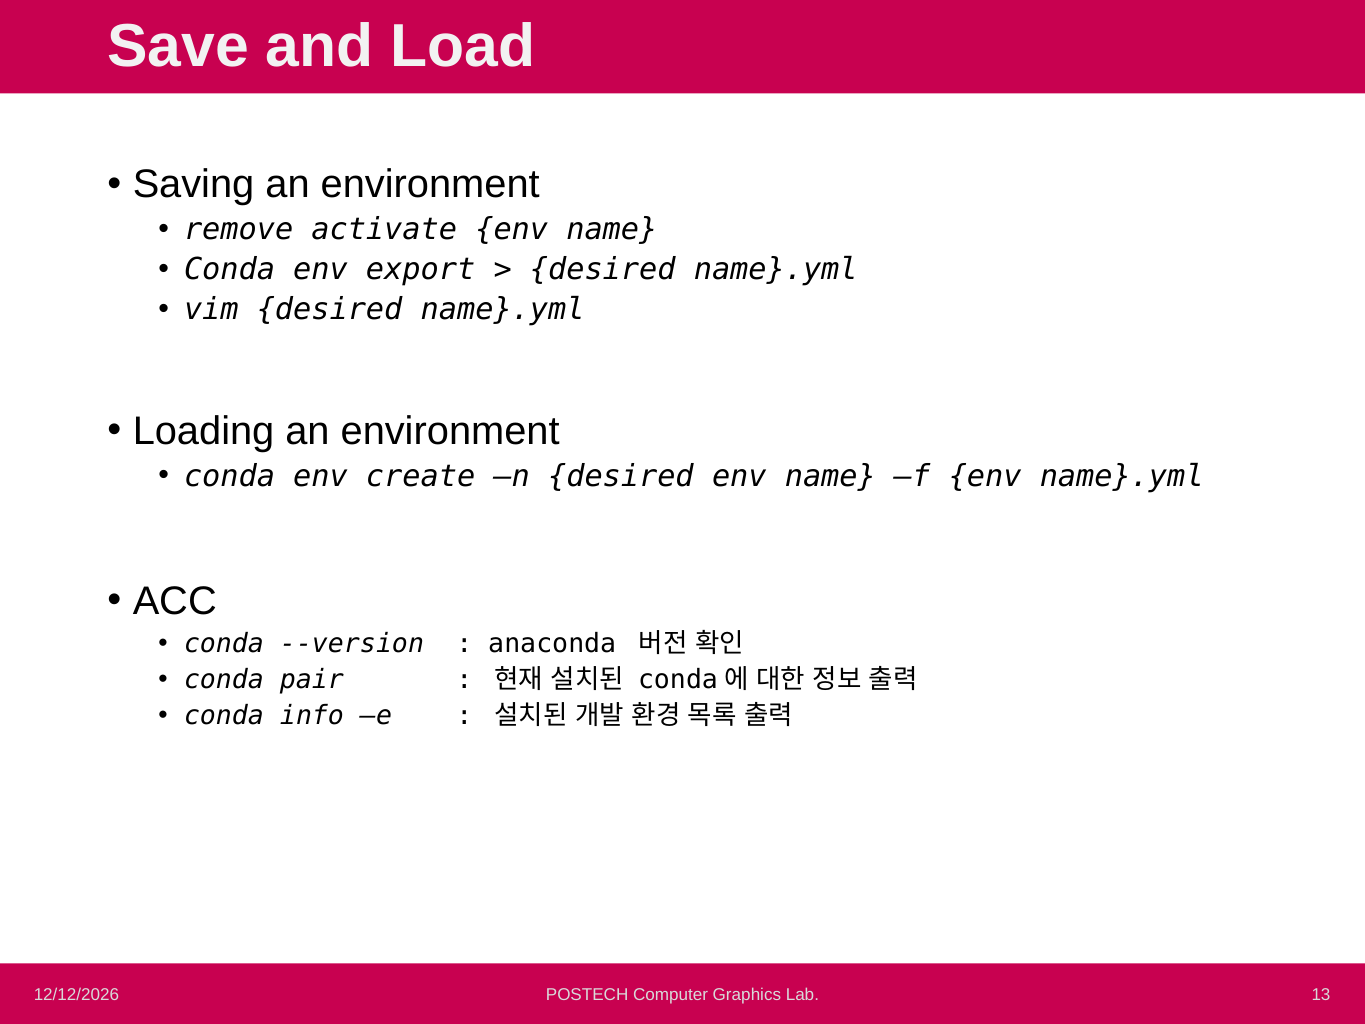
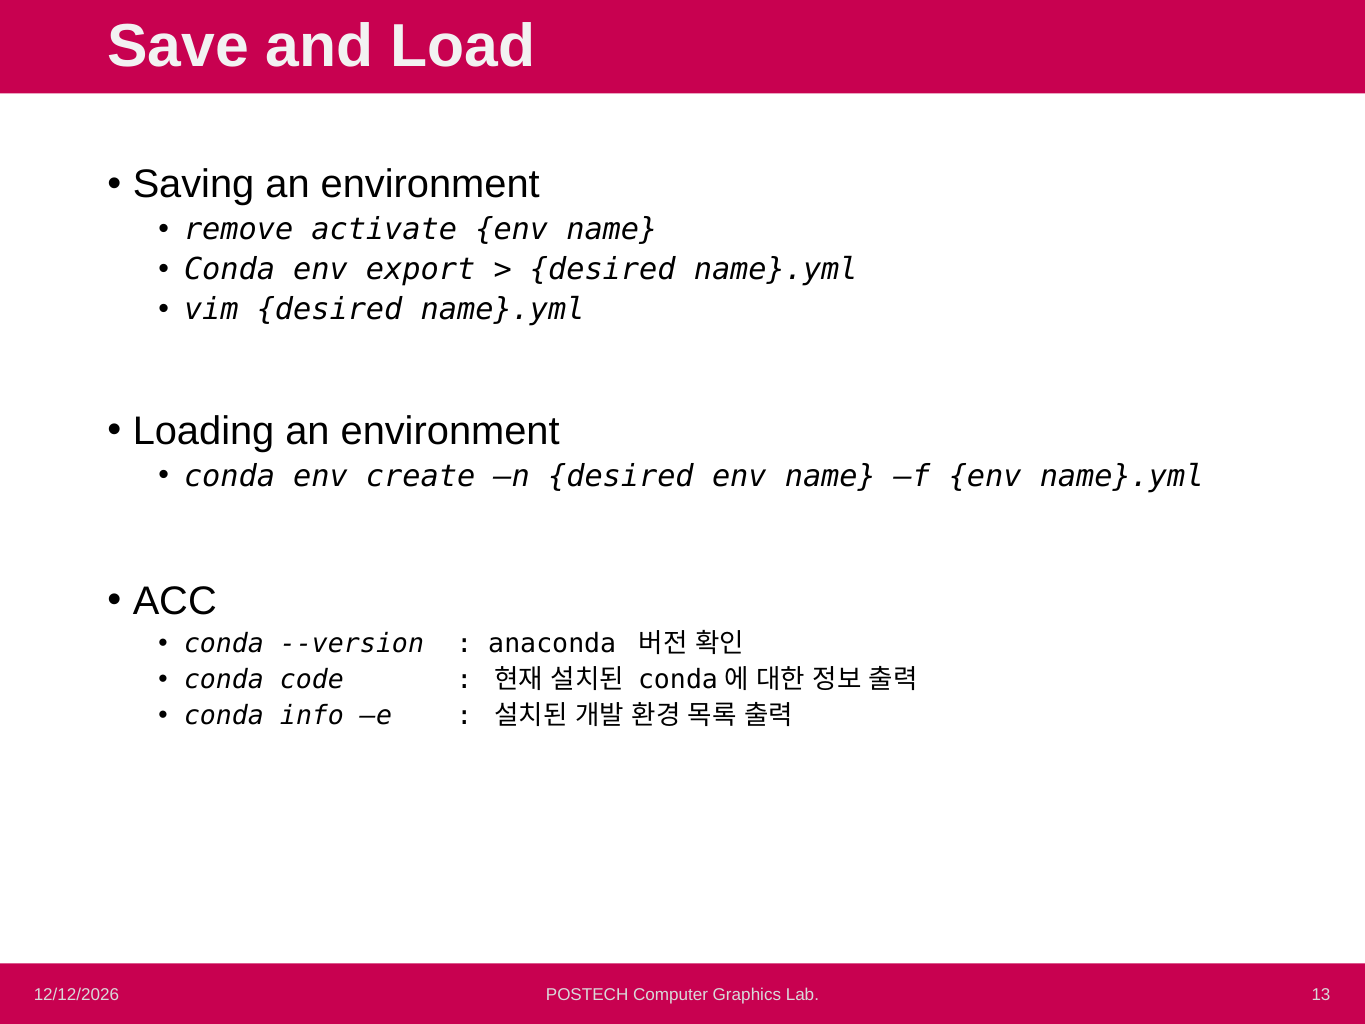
pair: pair -> code (312, 680)
